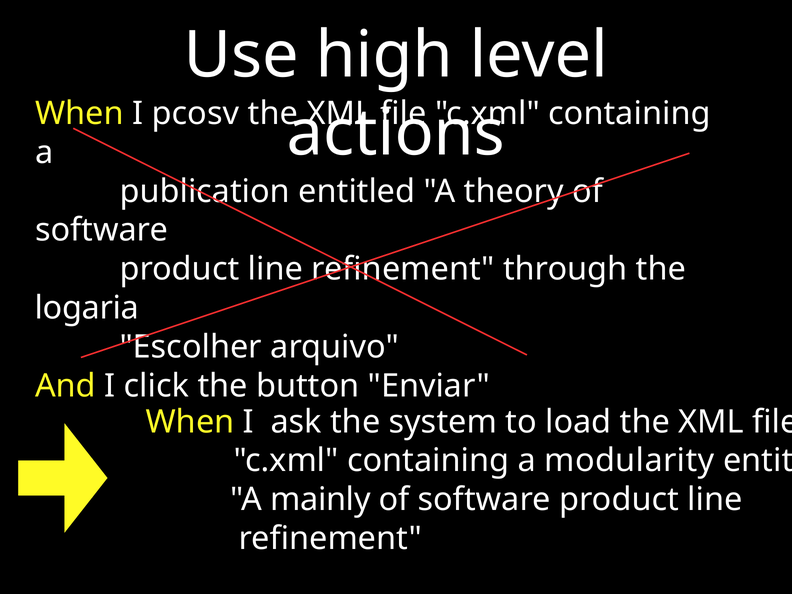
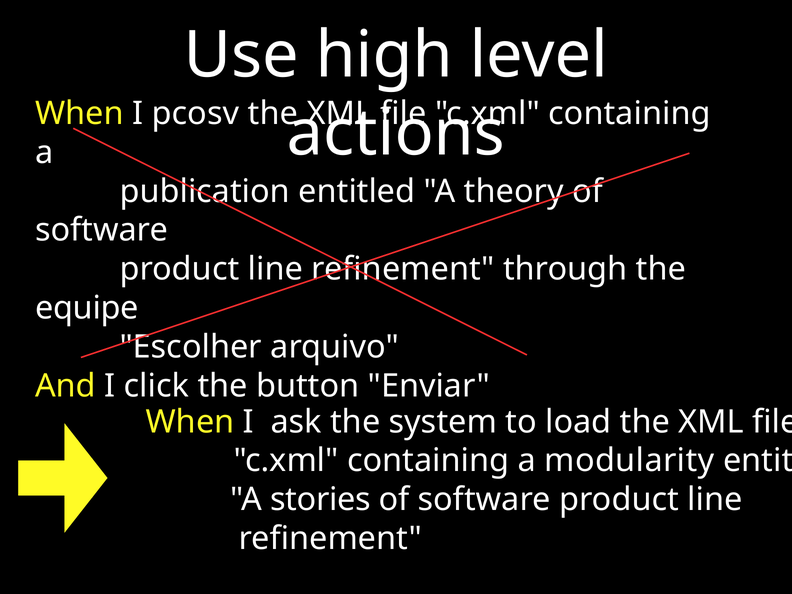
logaria: logaria -> equipe (87, 308)
mainly: mainly -> stories (320, 500)
